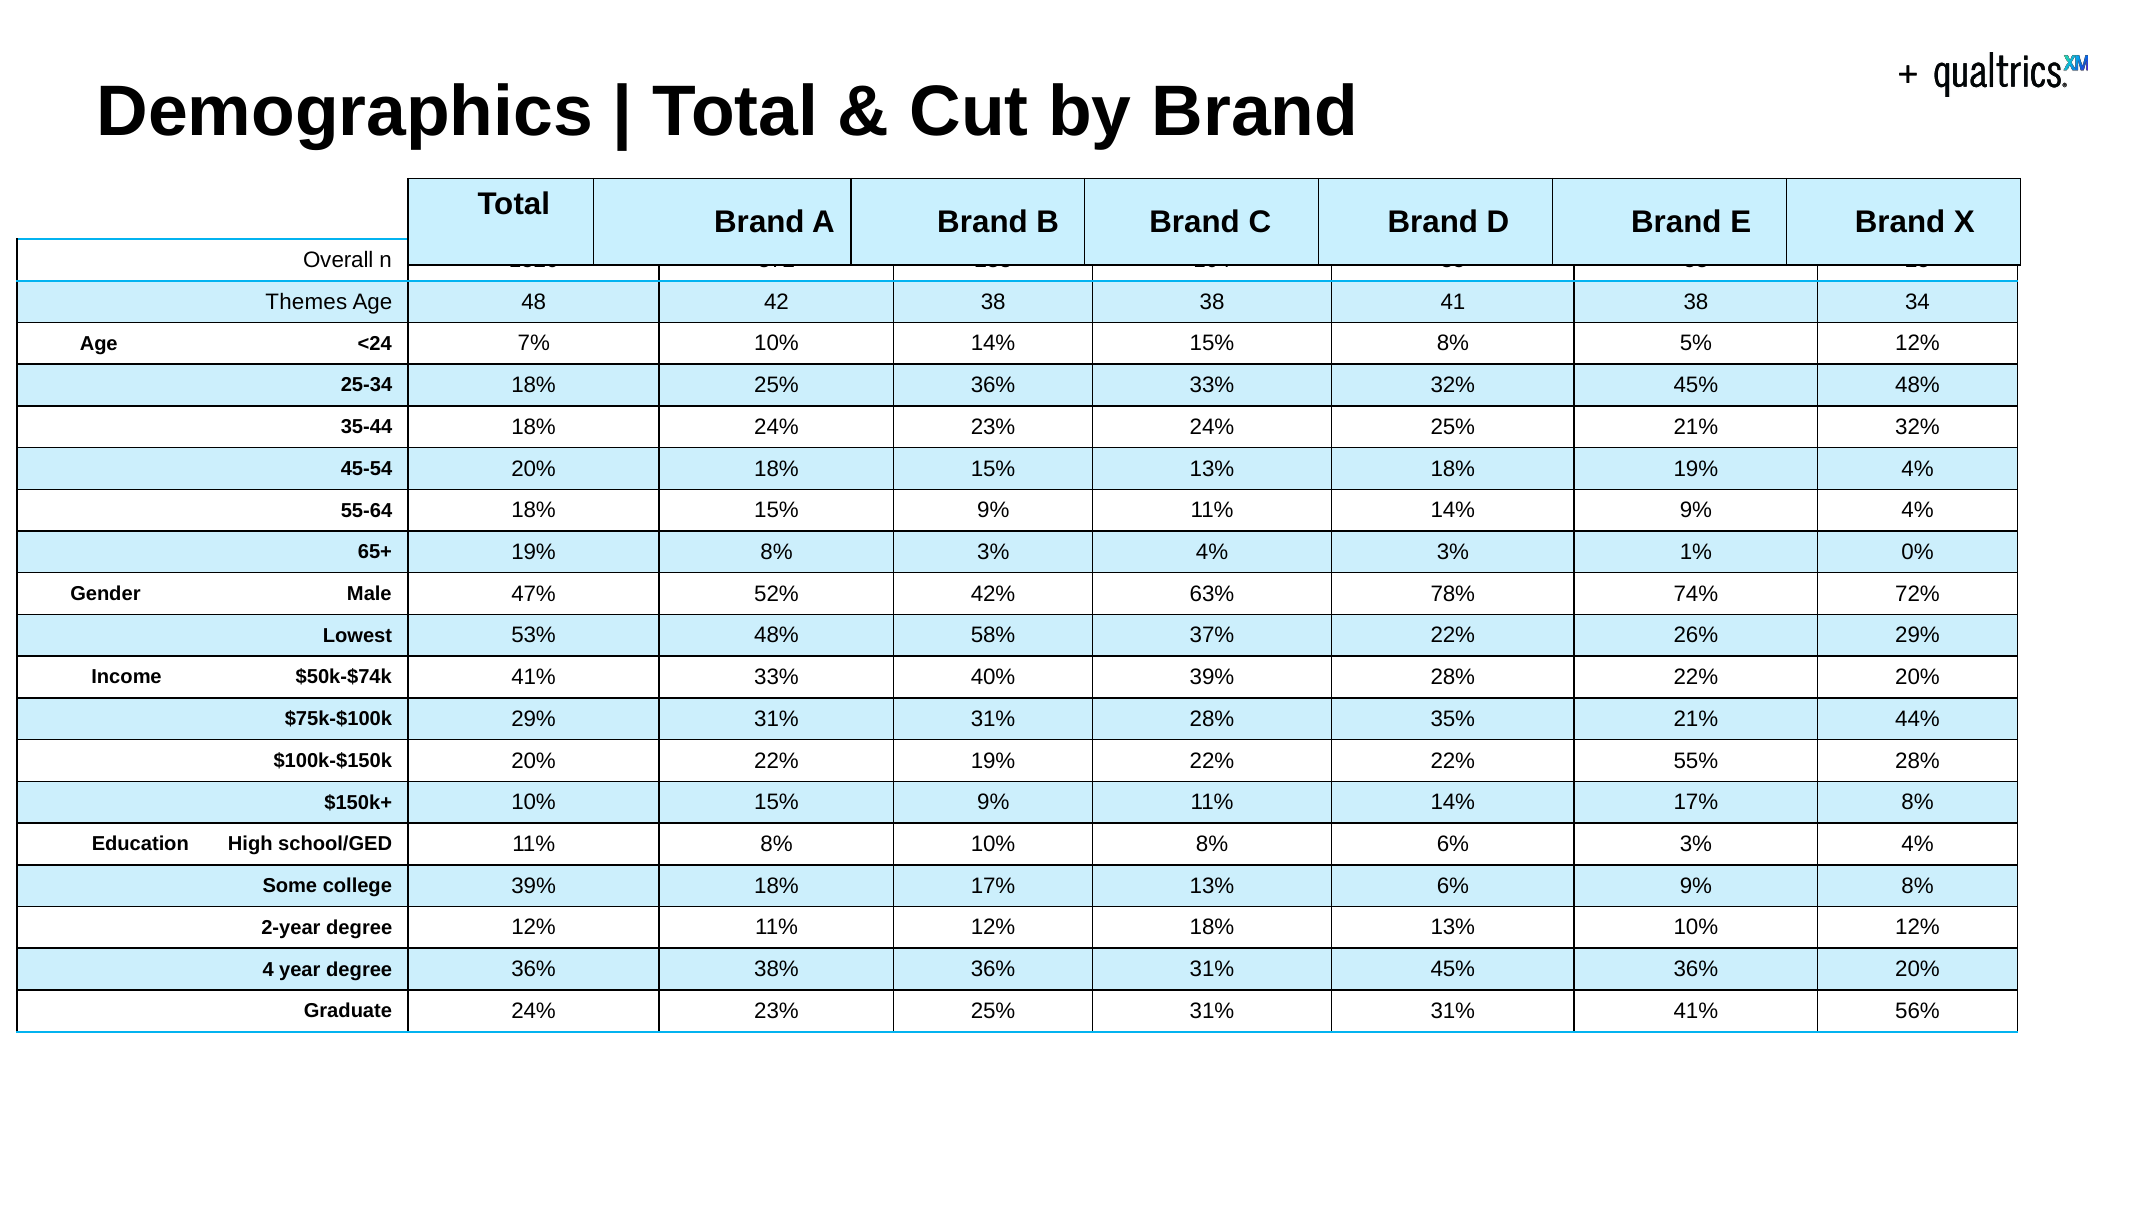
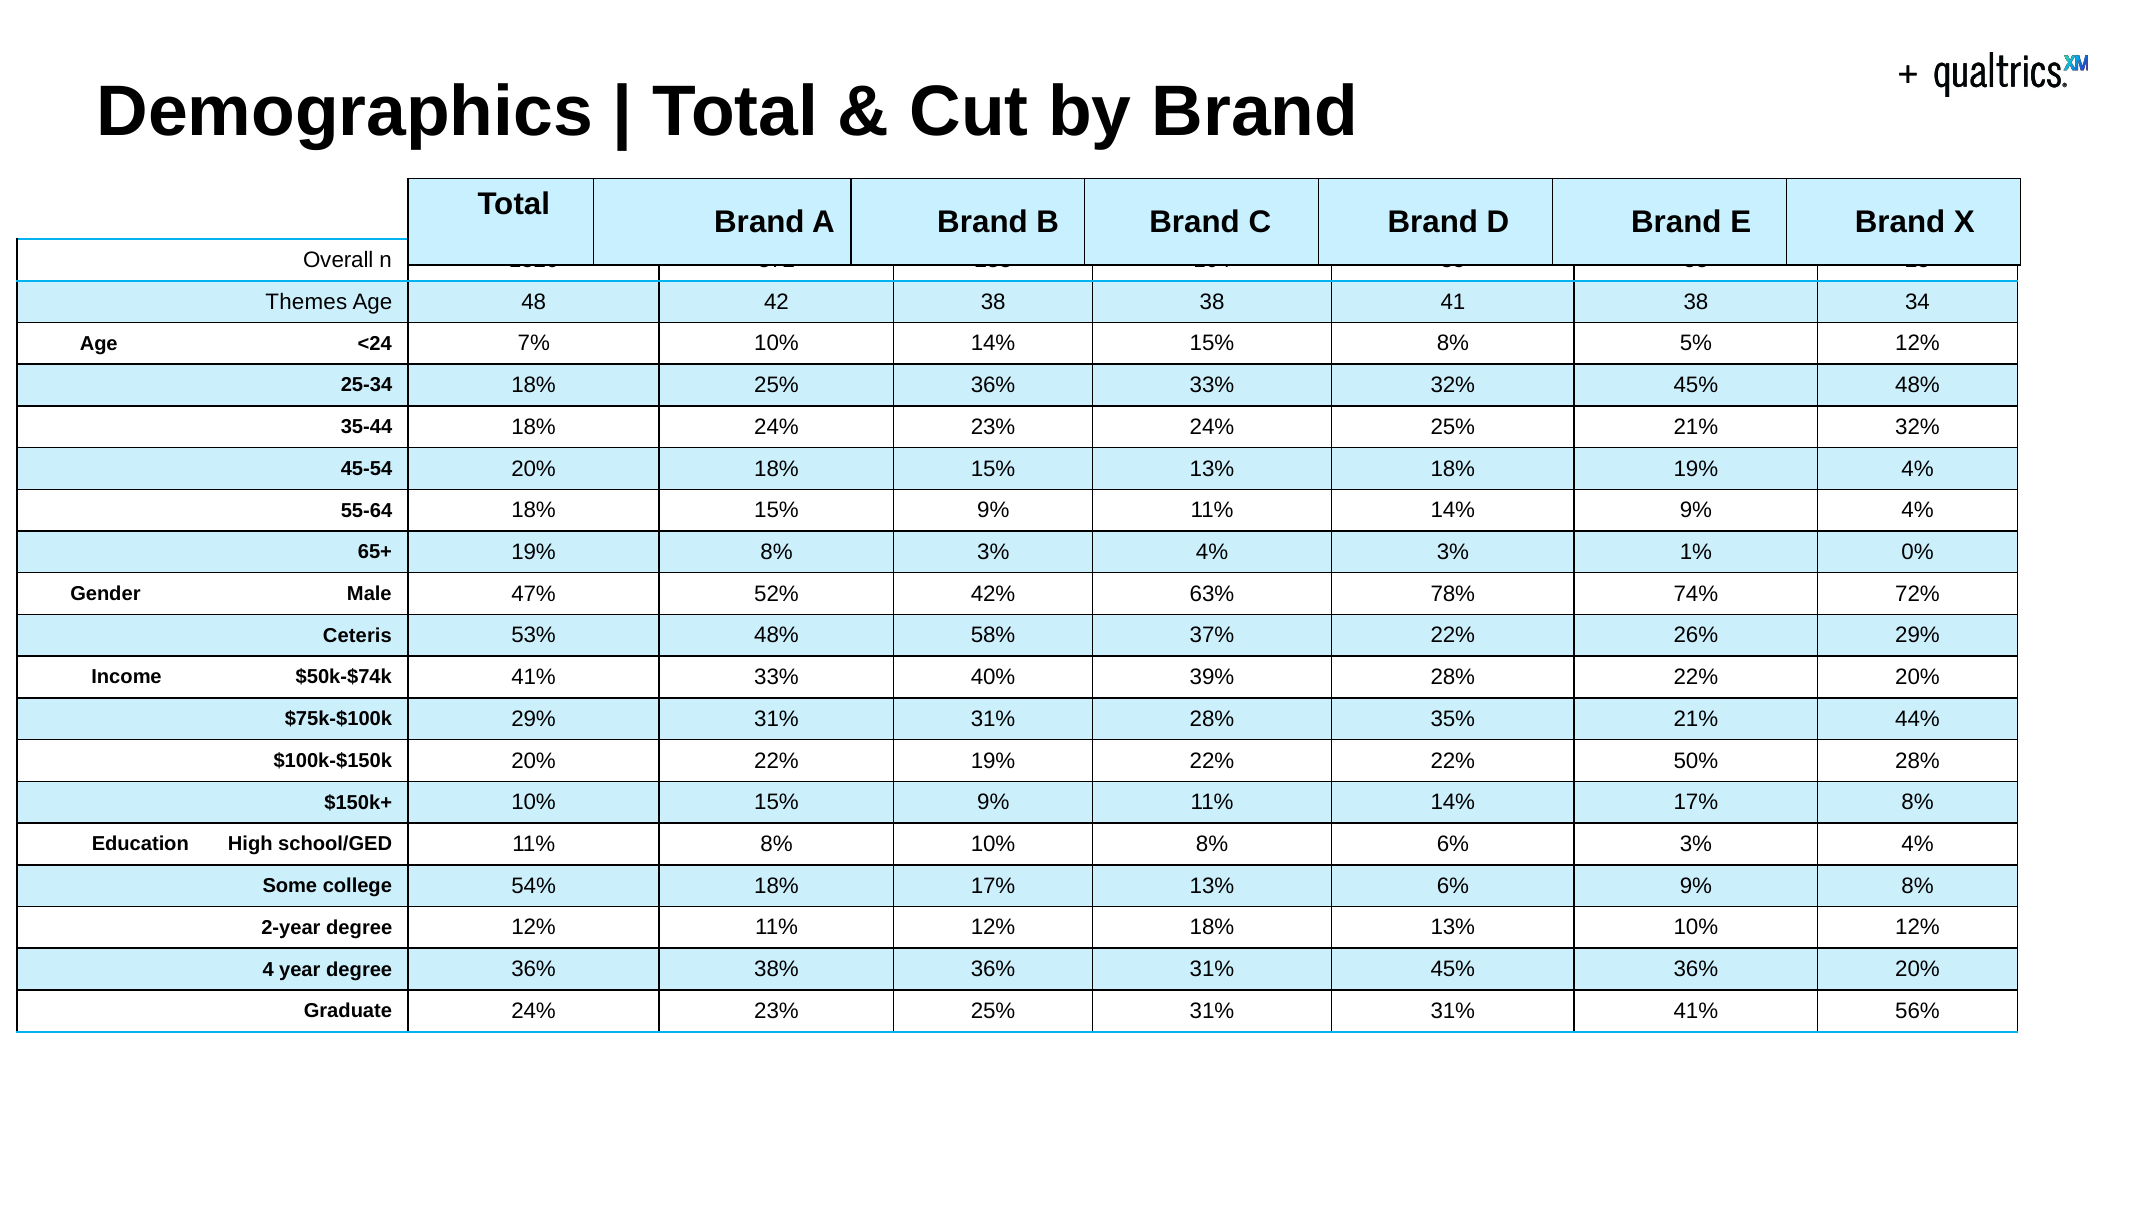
Lowest: Lowest -> Ceteris (357, 636)
55%: 55% -> 50% (1696, 761)
college 39%: 39% -> 54% (534, 886)
